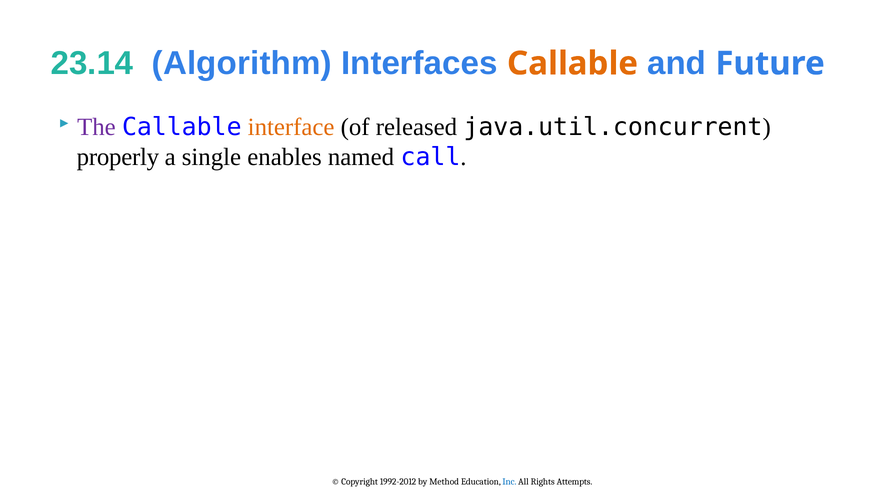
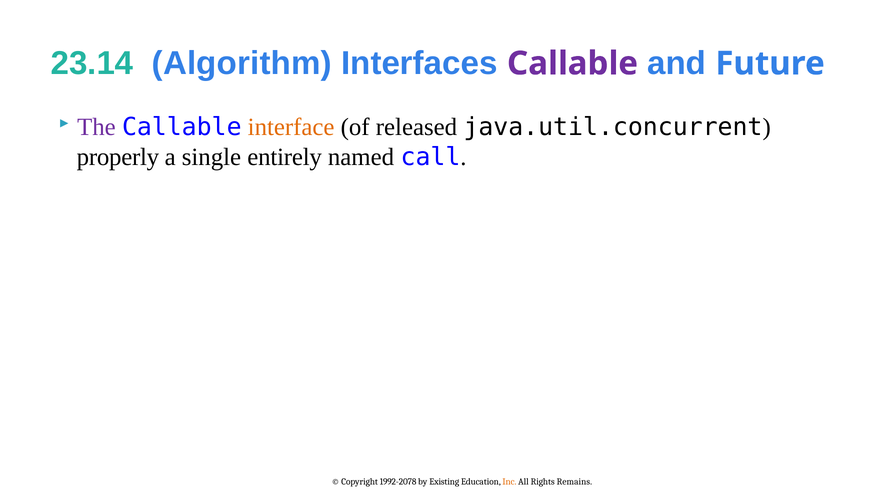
Callable colour: orange -> purple (572, 64)
enables: enables -> entirely (285, 157)
1992-2012: 1992-2012 -> 1992-2078 (398, 482)
Method: Method -> Existing (444, 482)
Inc colour: blue -> orange (509, 482)
Attempts: Attempts -> Remains (574, 482)
